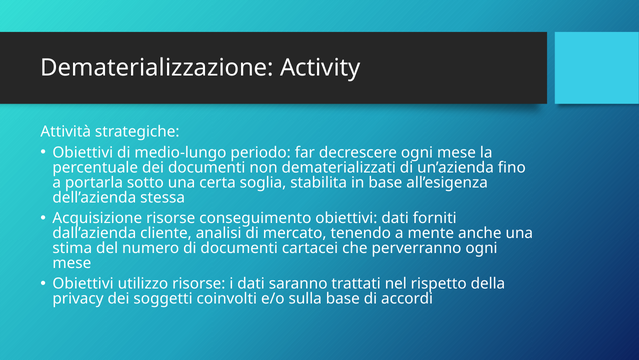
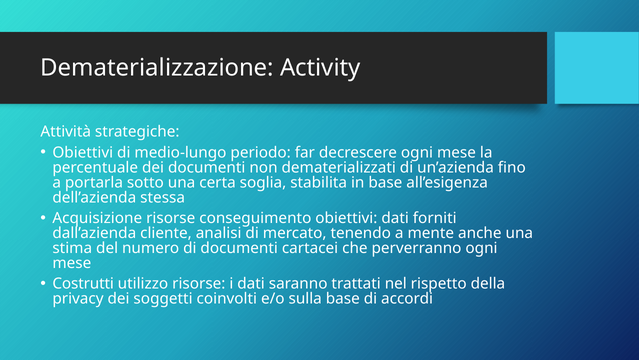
Obiettivi: Obiettivi -> Costrutti (83, 283)
